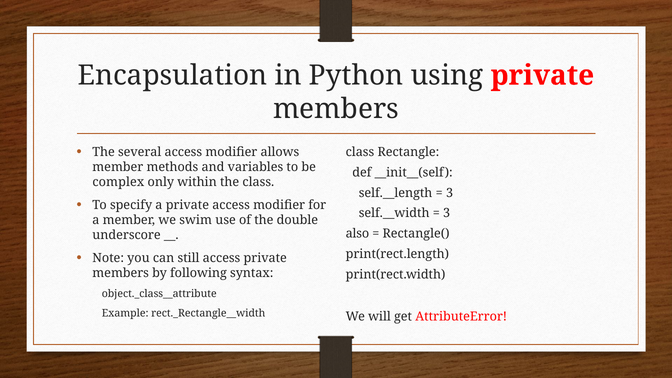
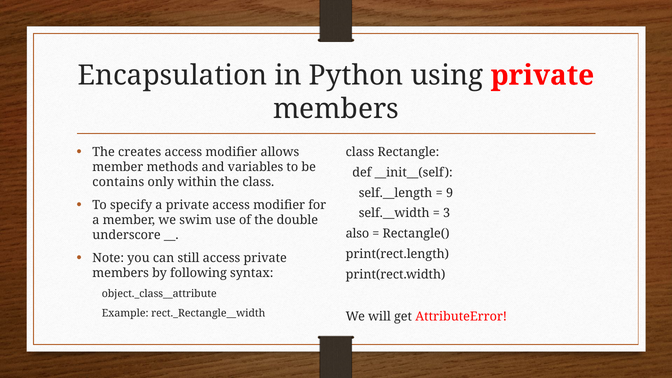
several: several -> creates (140, 152)
complex: complex -> contains (118, 182)
3: 3 -> 9 (450, 193)
